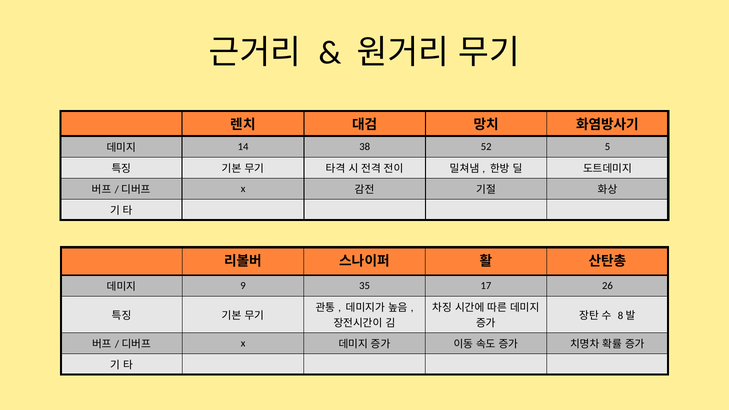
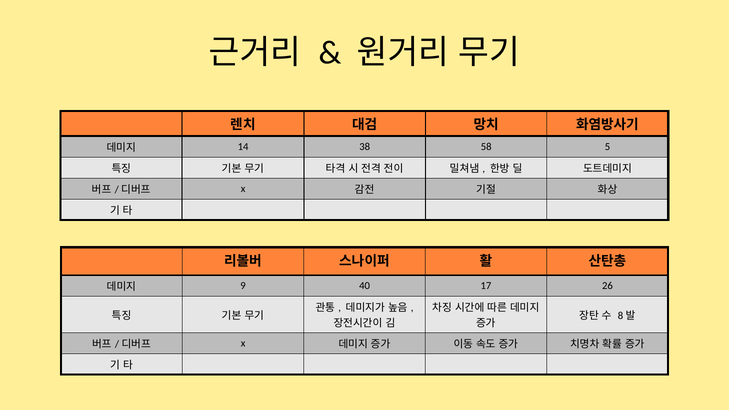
52: 52 -> 58 (486, 147)
35: 35 -> 40 (365, 286)
